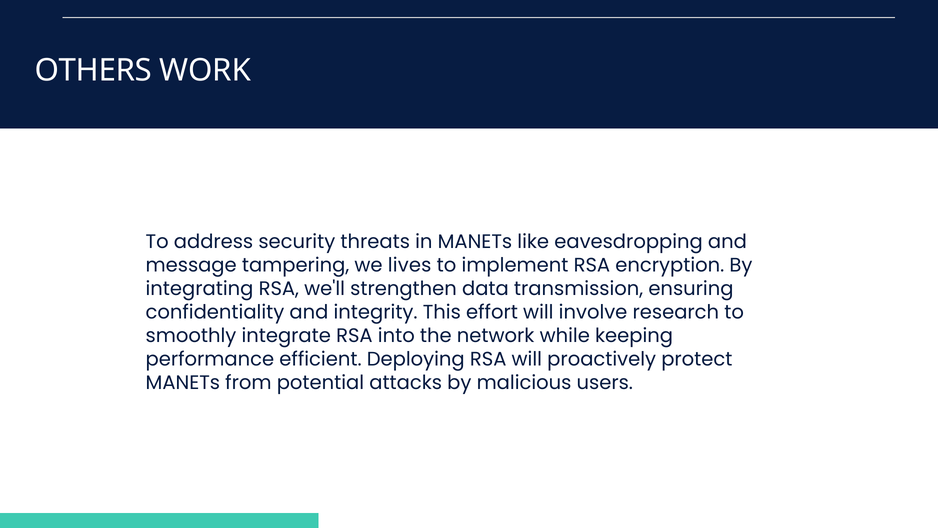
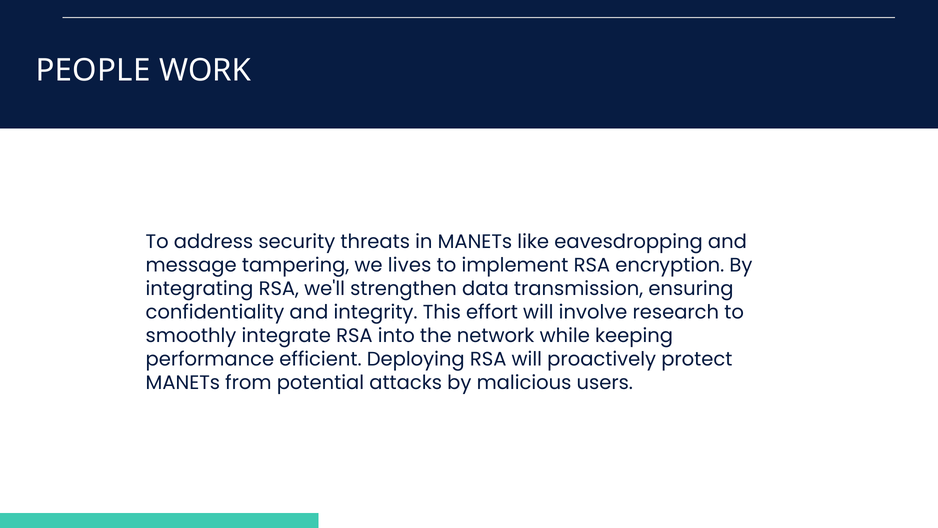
OTHERS: OTHERS -> PEOPLE (93, 70)
